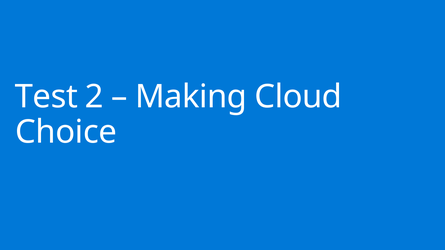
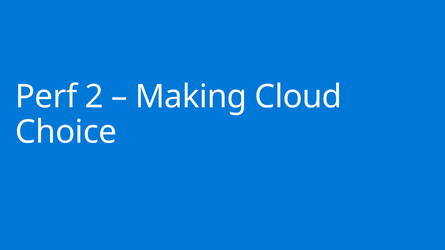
Test: Test -> Perf (46, 97)
